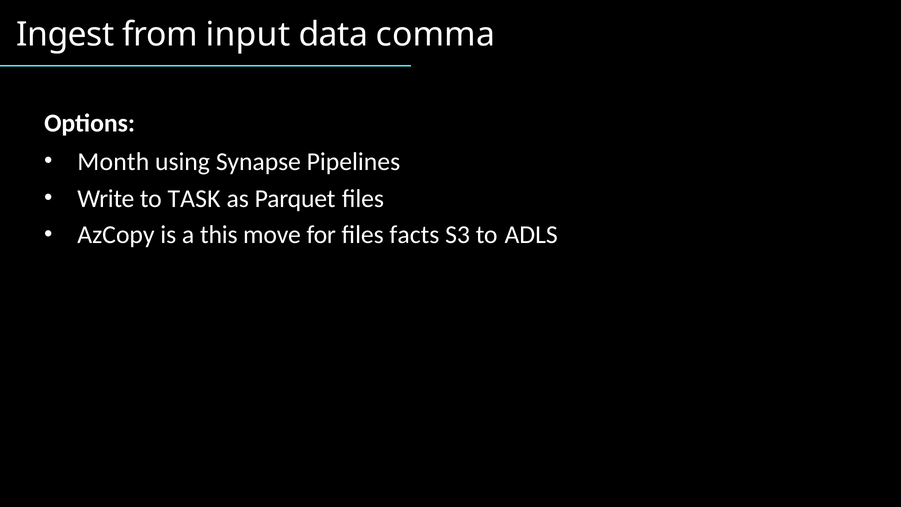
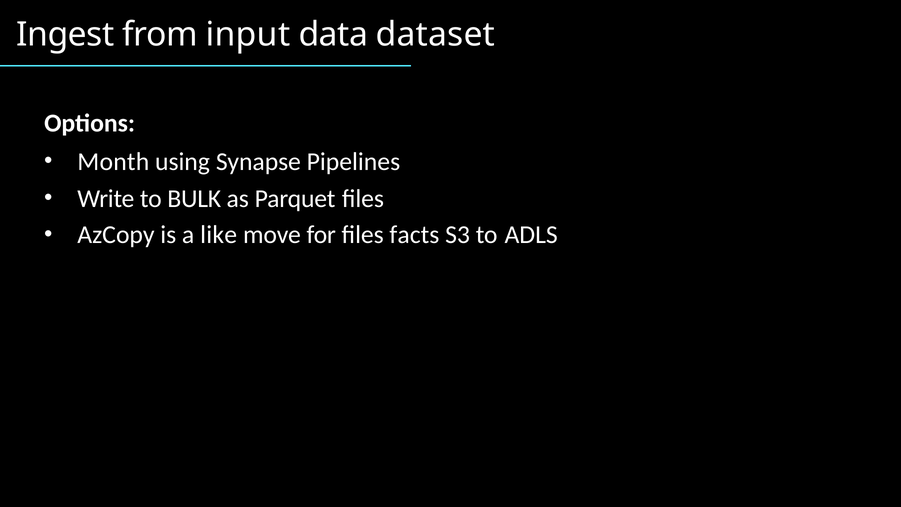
comma: comma -> dataset (435, 35)
TASK: TASK -> BULK (194, 199)
this: this -> like (219, 235)
